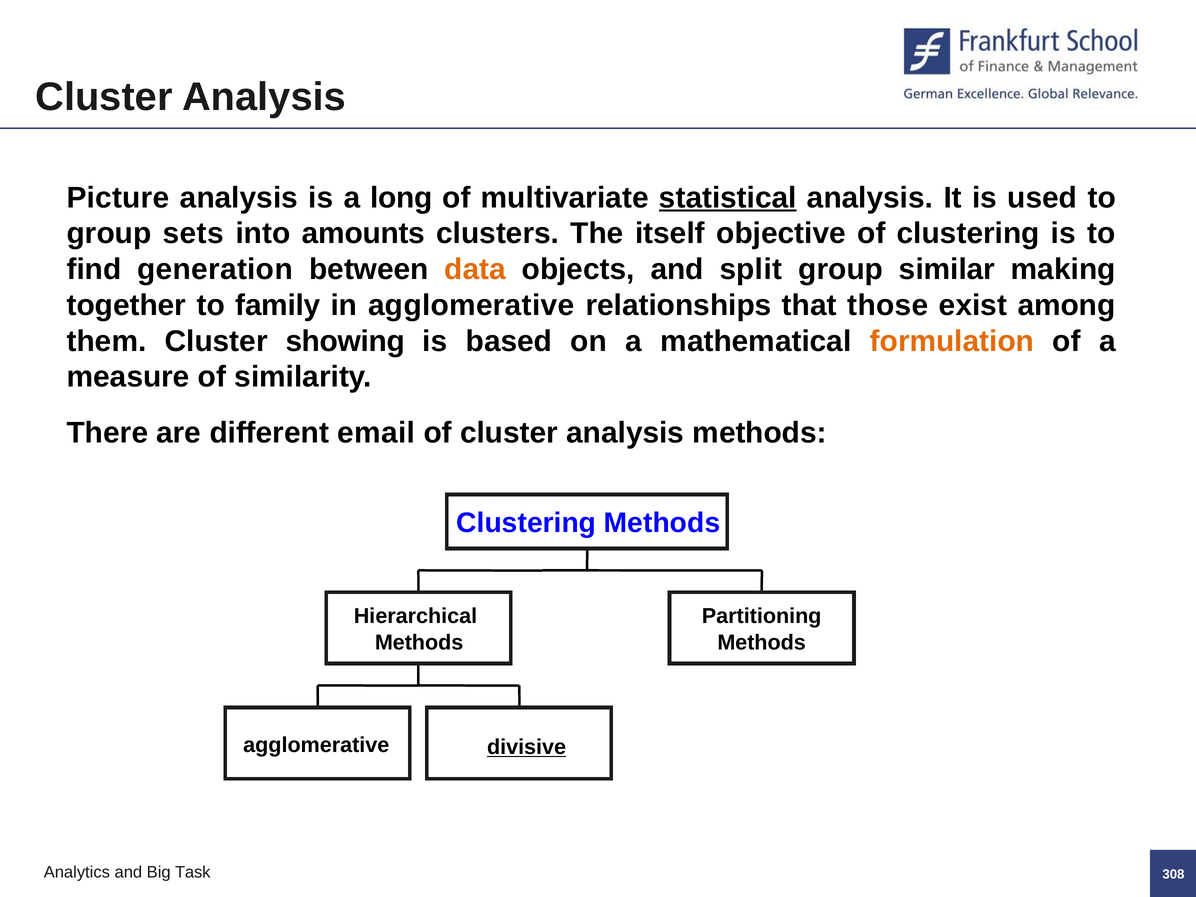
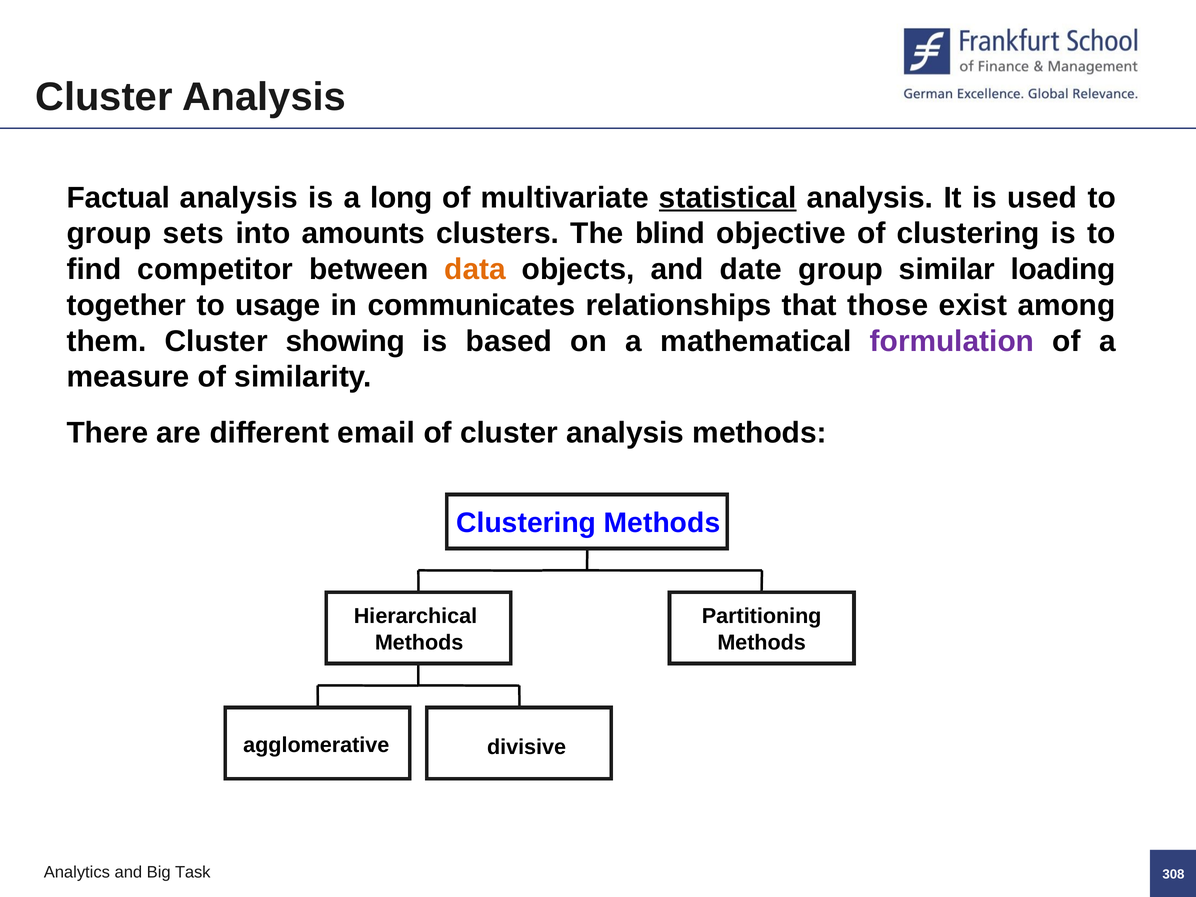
Picture: Picture -> Factual (118, 198)
itself: itself -> blind (670, 234)
generation: generation -> competitor (215, 269)
split: split -> date (751, 269)
making: making -> loading (1063, 269)
family: family -> usage (278, 305)
in agglomerative: agglomerative -> communicates (471, 305)
formulation colour: orange -> purple (952, 341)
divisive underline: present -> none (527, 747)
